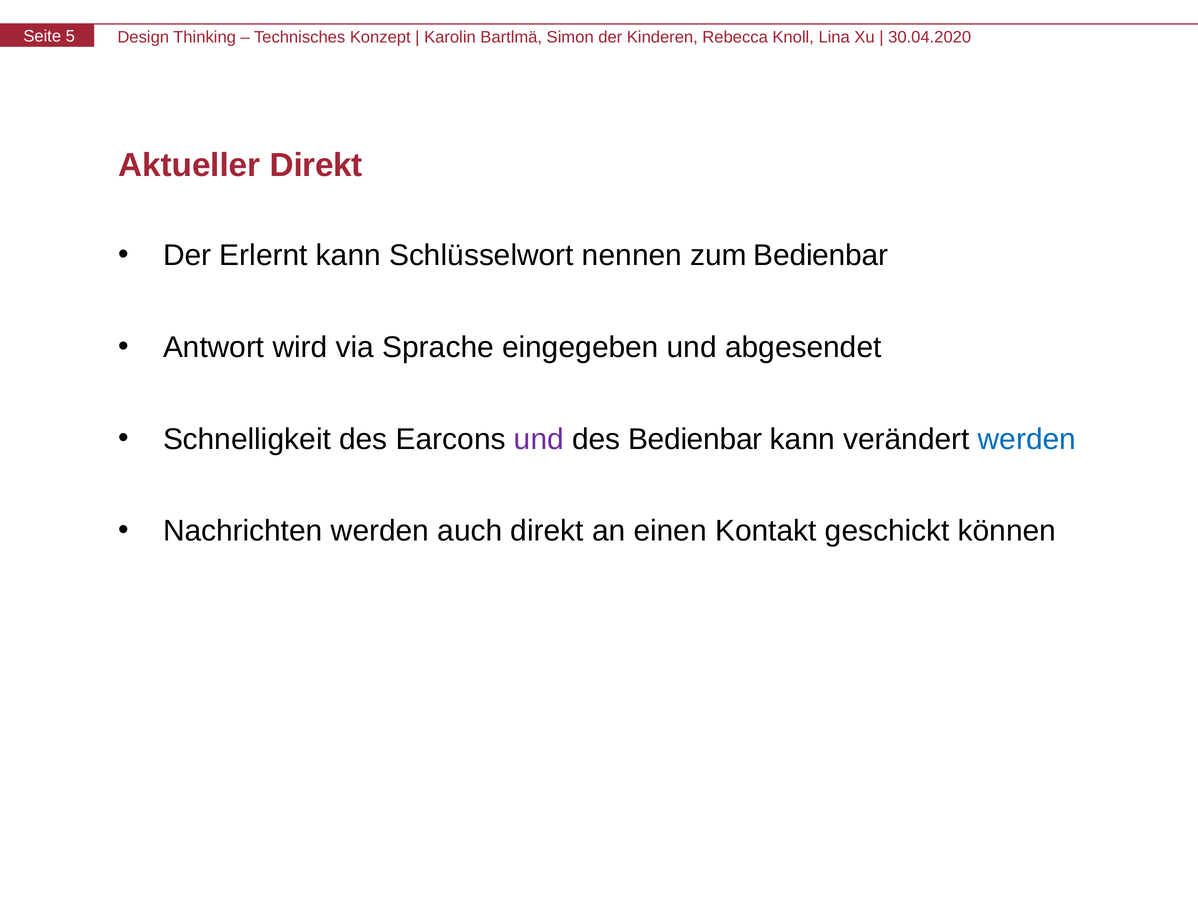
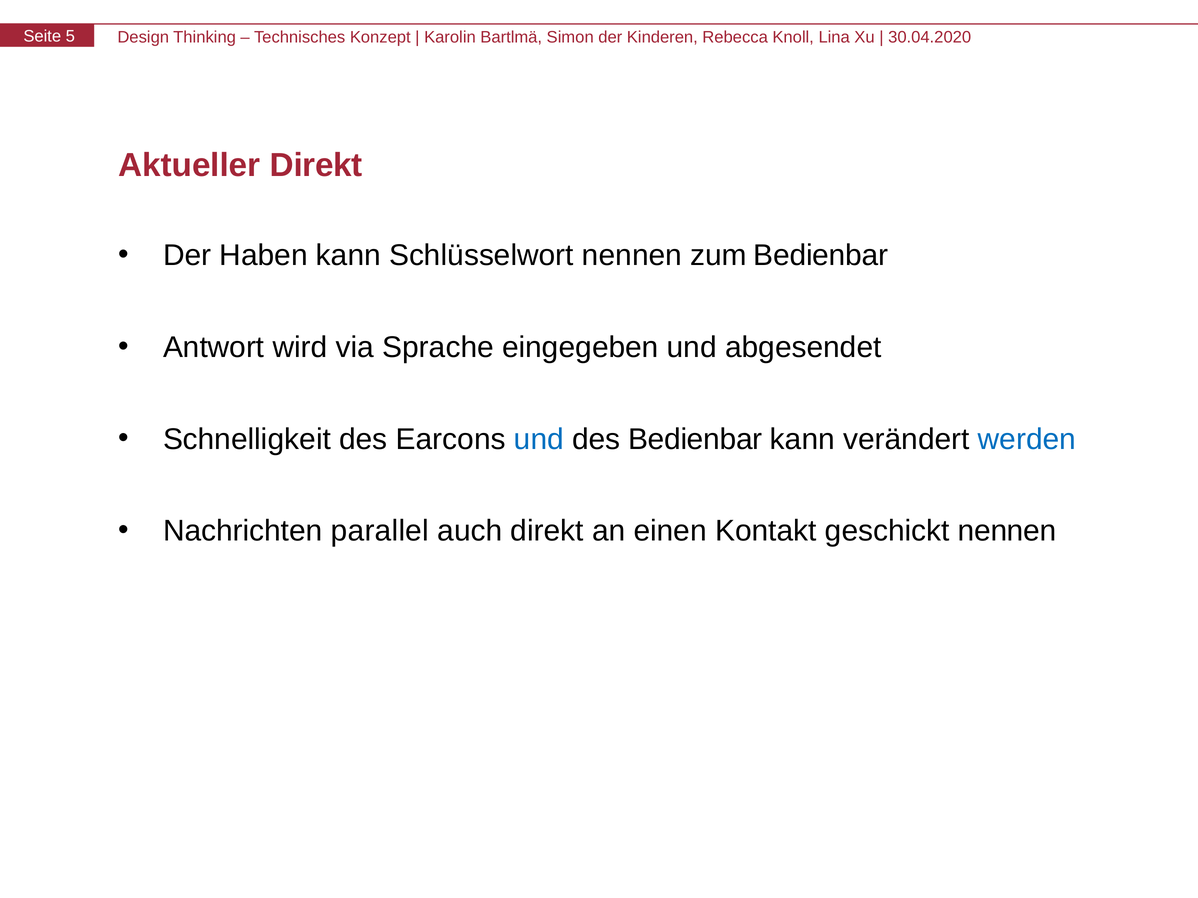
Erlernt: Erlernt -> Haben (264, 256)
und colour: purple -> blue (539, 439)
Nachrichten werden: werden -> parallel (380, 531)
geschickt können: können -> nennen (1007, 531)
